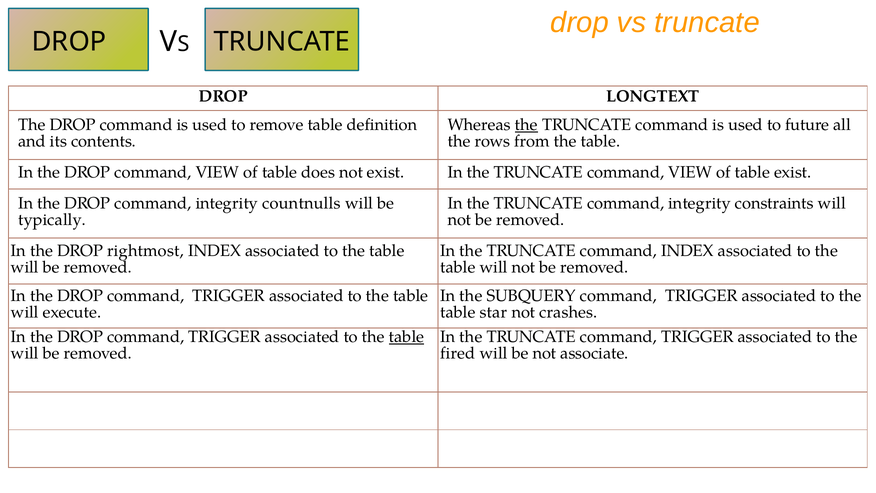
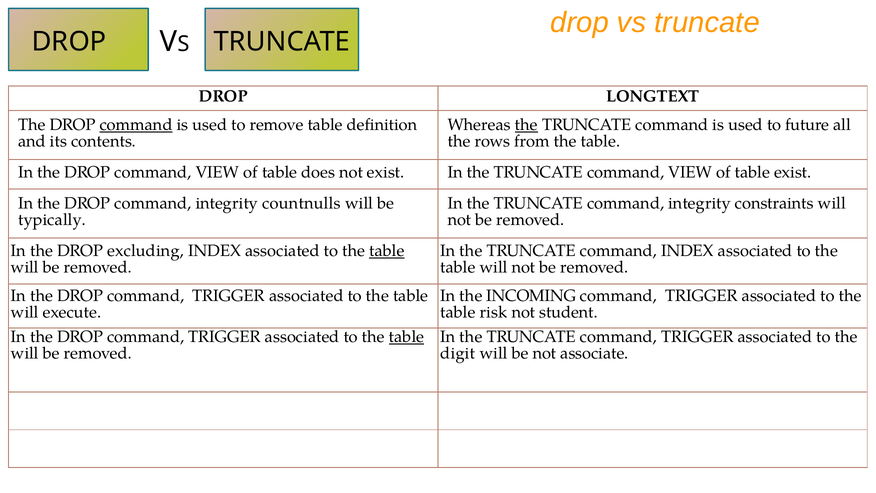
command underline: none -> present (136, 125)
rightmost: rightmost -> excluding (146, 251)
table underline: none -> present (387, 251)
SUBQUERY: SUBQUERY -> INCOMING (531, 296)
star: star -> risk (493, 312)
crashes: crashes -> student (569, 312)
fired: fired -> digit (458, 353)
